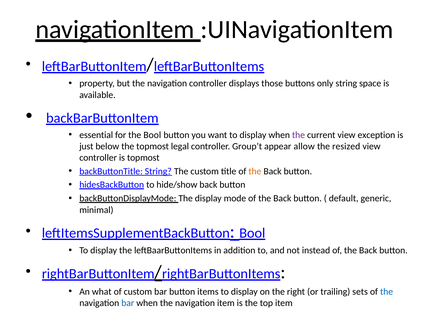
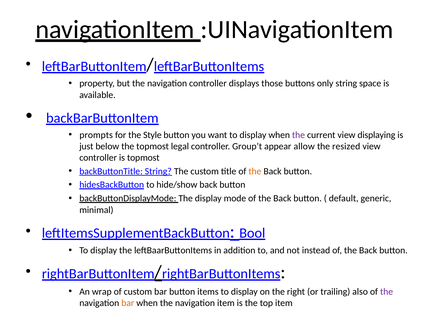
essential: essential -> prompts (96, 135)
the Bool: Bool -> Style (152, 135)
exception: exception -> displaying (376, 135)
what: what -> wrap (102, 291)
sets: sets -> also (360, 291)
the colour: blue -> purple (387, 291)
bar colour: blue -> orange (128, 303)
